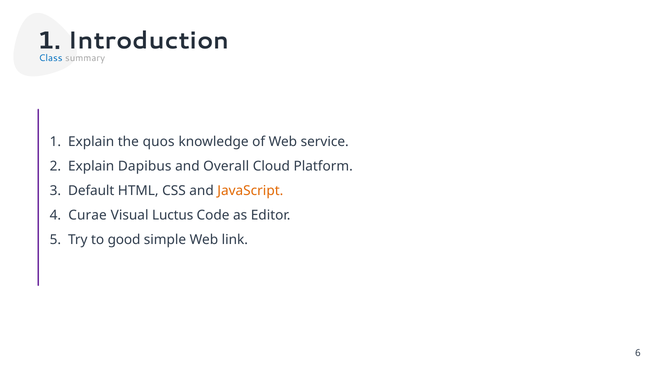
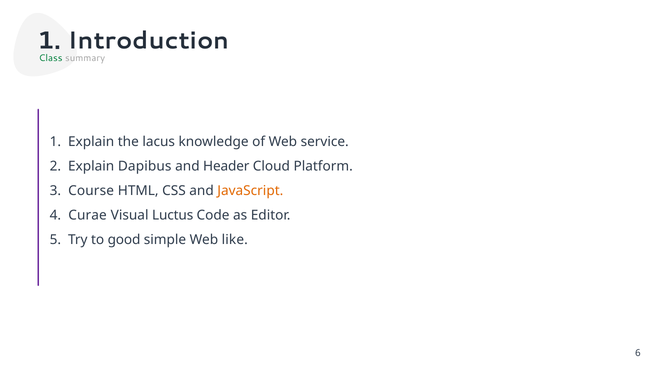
Class colour: blue -> green (51, 58)
quos: quos -> lacus (159, 142)
Overall: Overall -> Header (226, 166)
Default: Default -> Course (91, 191)
link: link -> like (235, 240)
